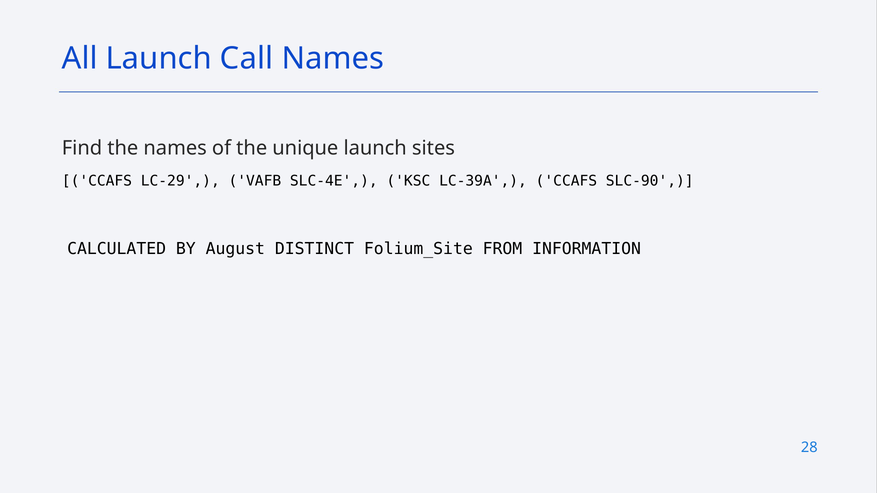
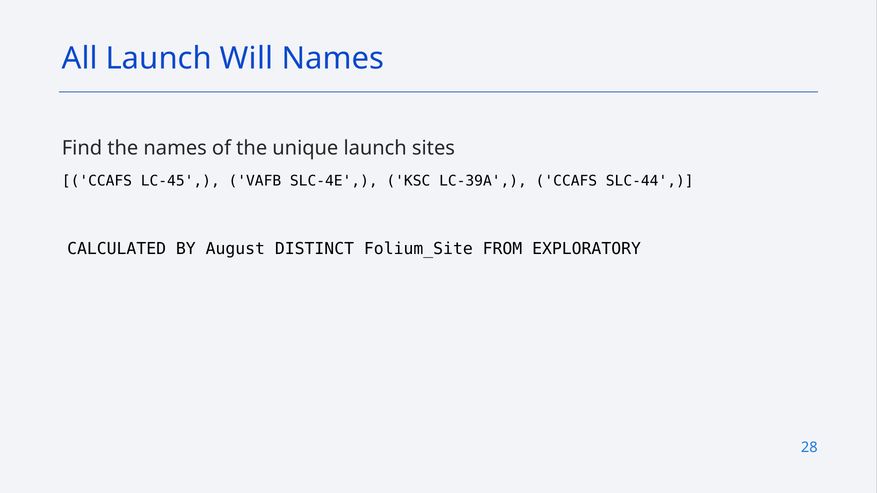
Call: Call -> Will (247, 59)
LC-29: LC-29 -> LC-45 (180, 181)
SLC-90: SLC-90 -> SLC-44 (650, 181)
INFORMATION: INFORMATION -> EXPLORATORY (587, 249)
